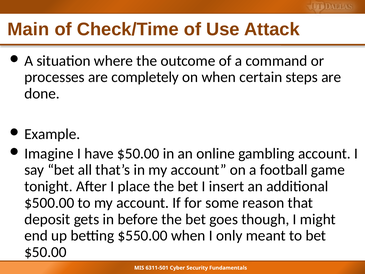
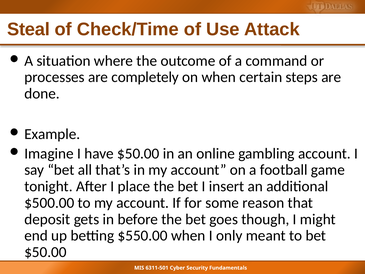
Main: Main -> Steal (28, 29)
